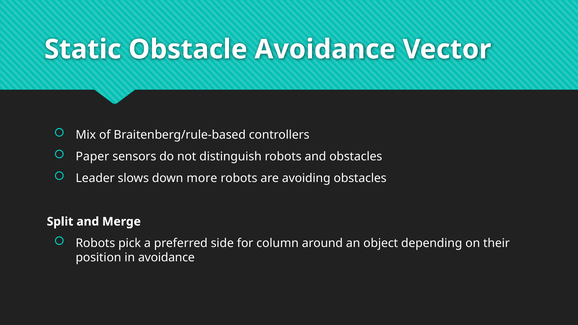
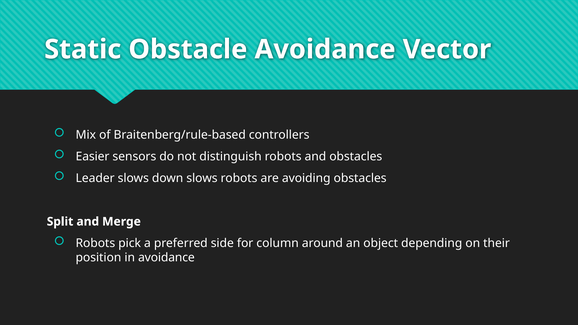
Paper: Paper -> Easier (93, 157)
down more: more -> slows (202, 178)
